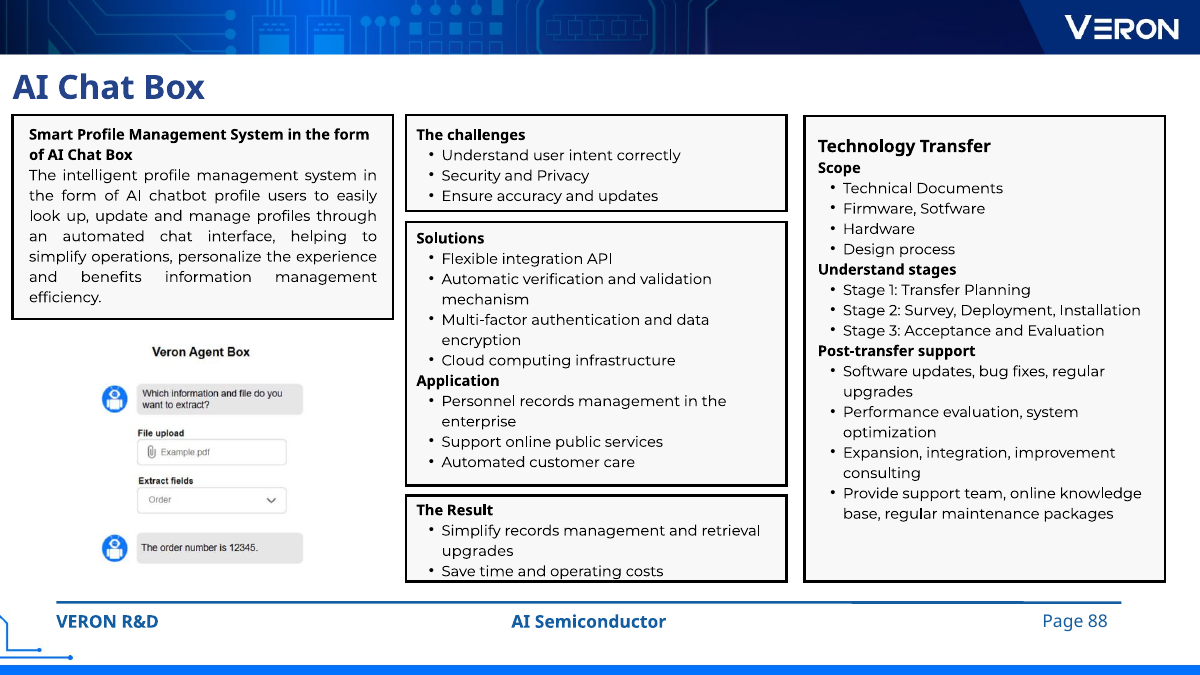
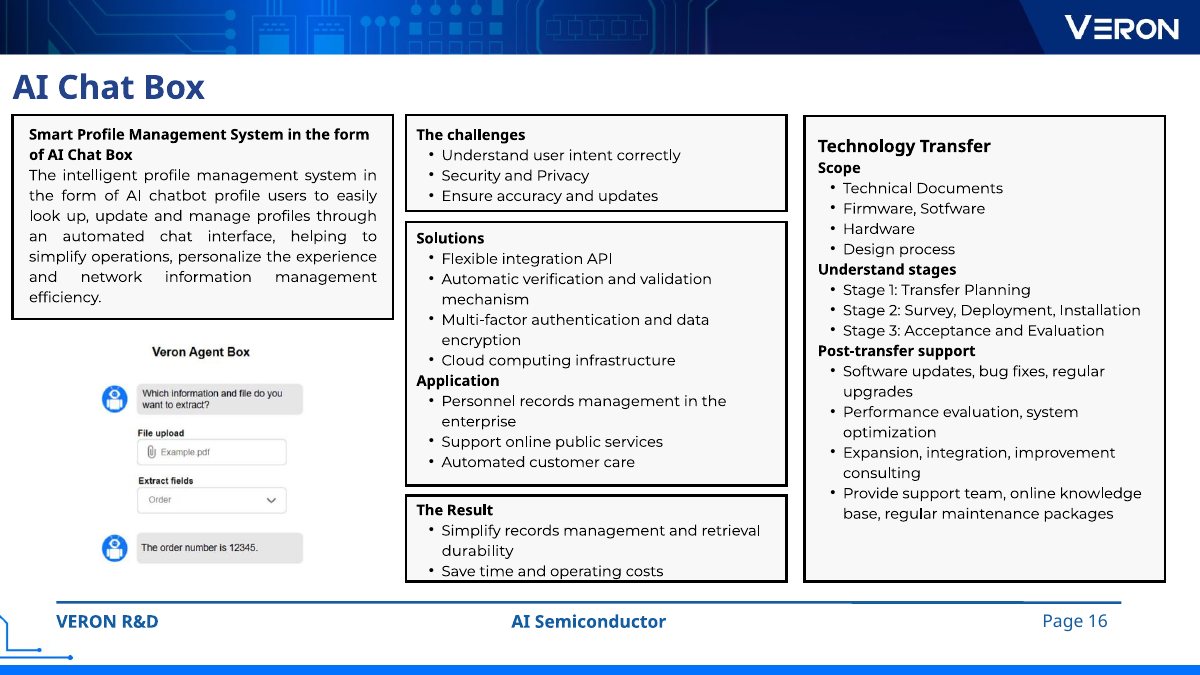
benefits: benefits -> network (111, 277)
upgrades: upgrades -> durability (478, 551)
88: 88 -> 16 (1098, 622)
